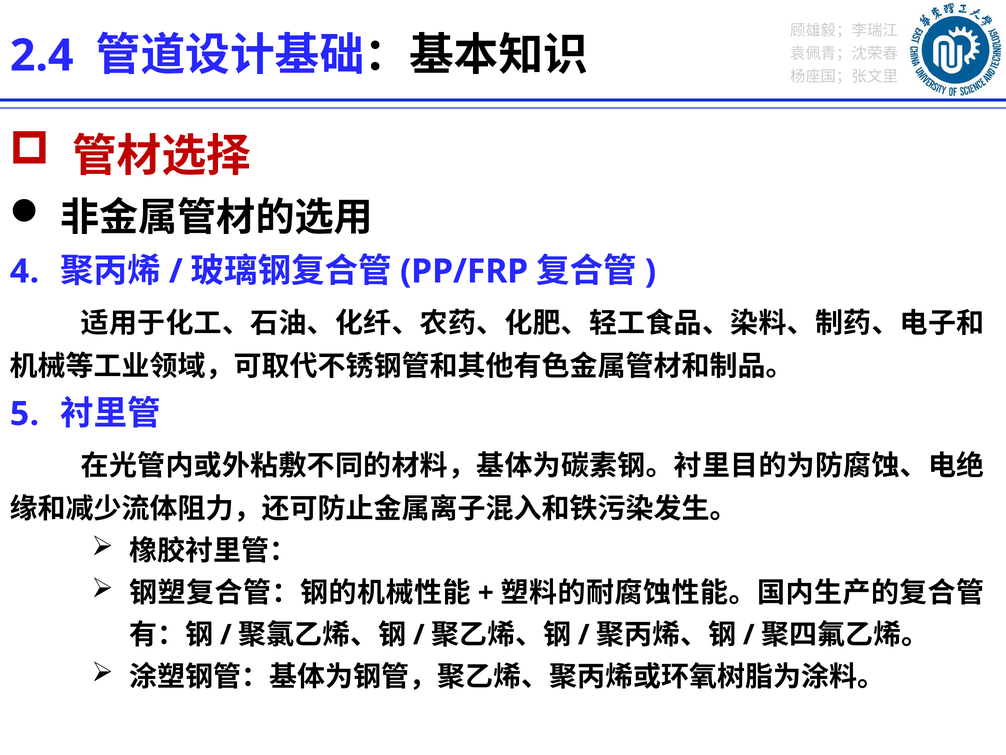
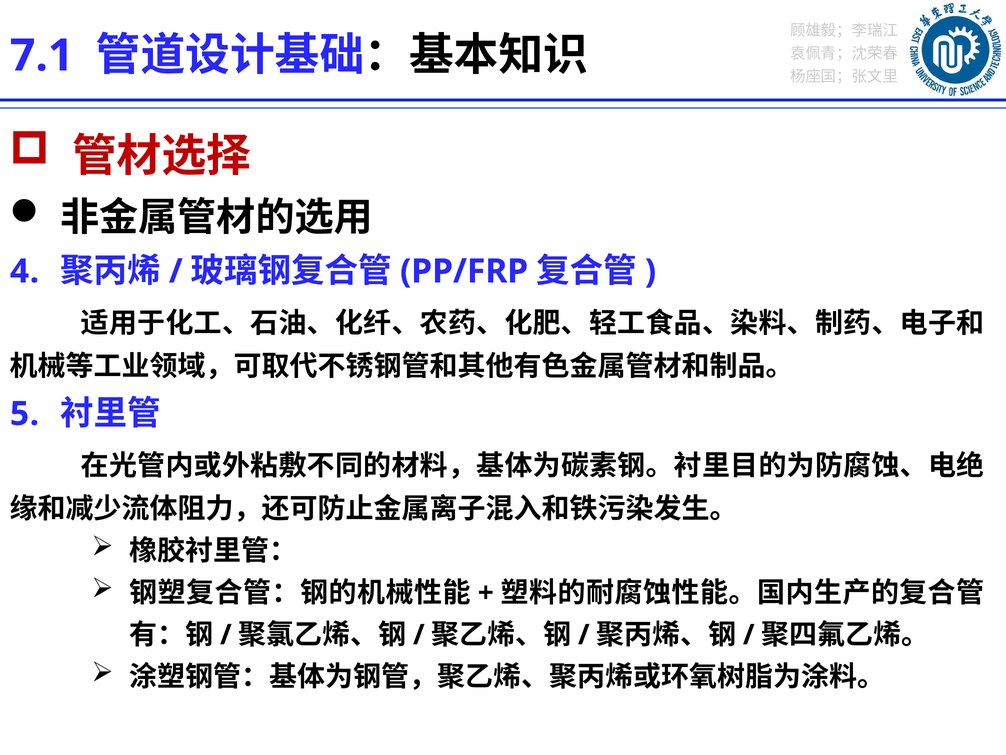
2.4: 2.4 -> 7.1 (42, 56)
